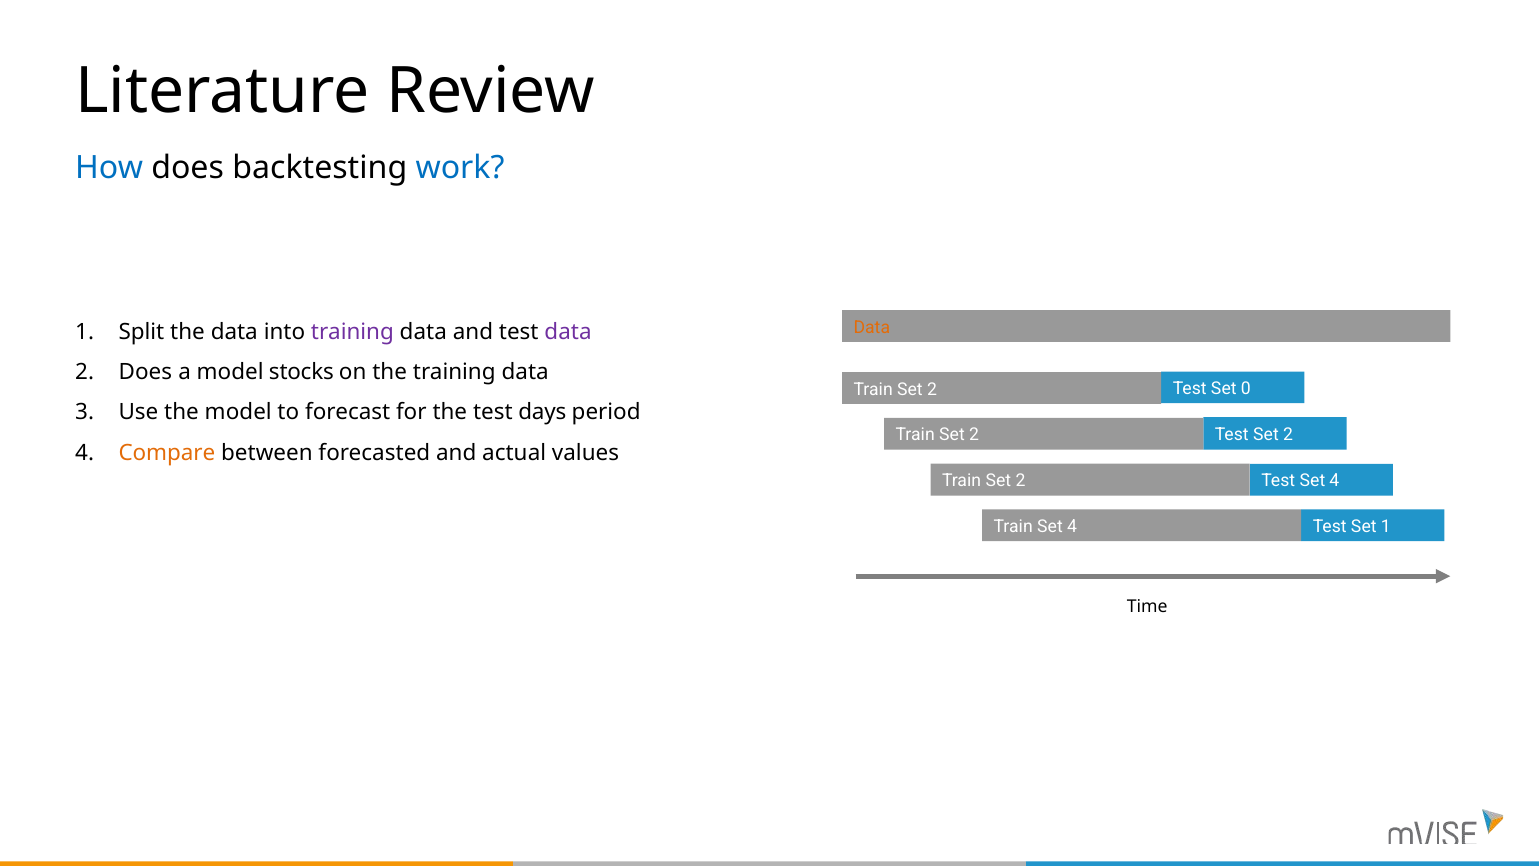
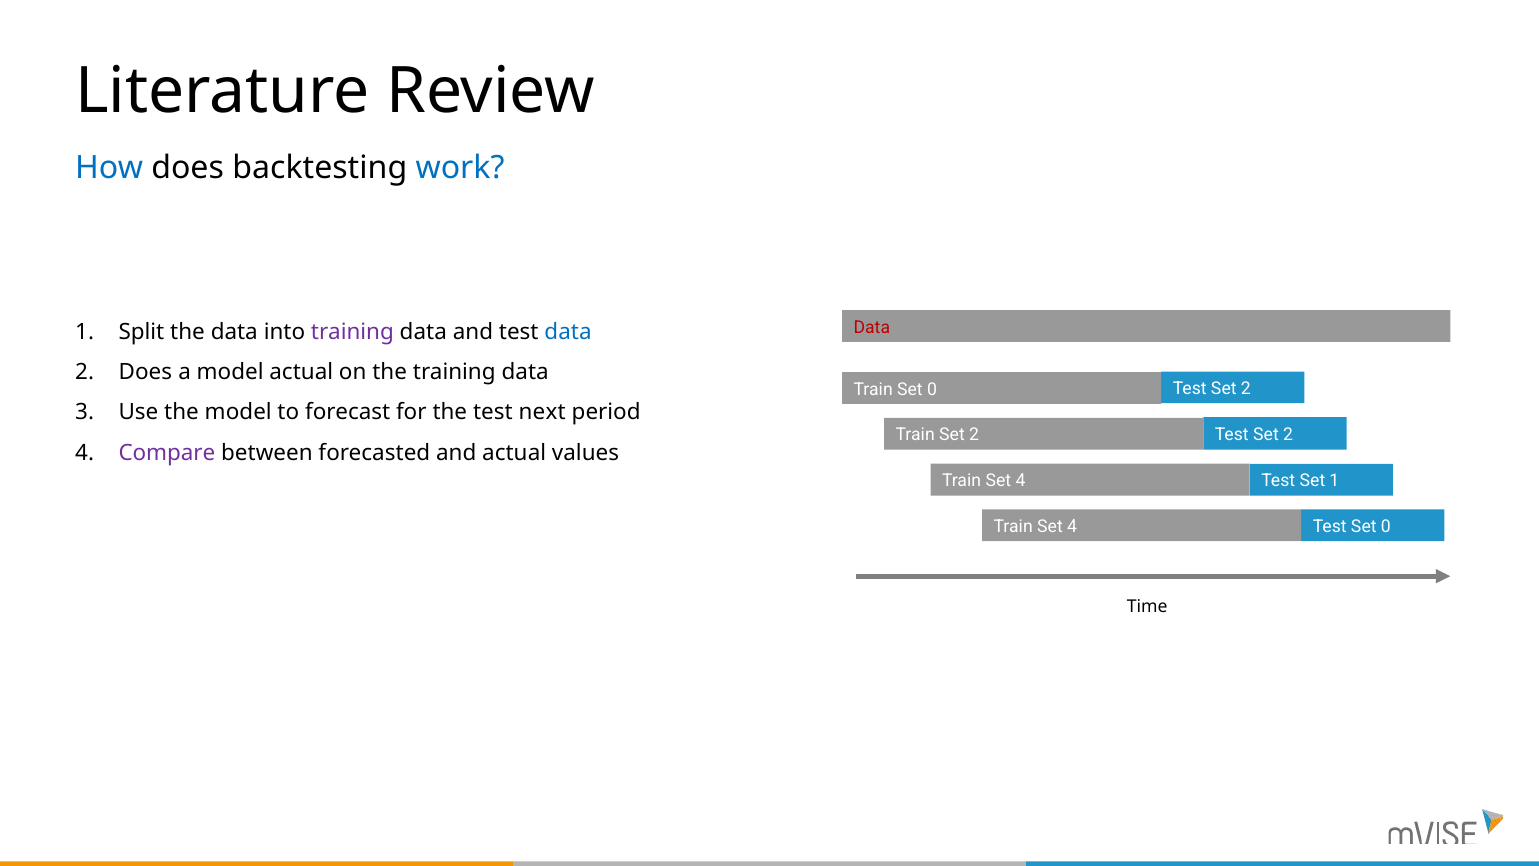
Data colour: orange -> red (872, 327)
data colour: purple -> blue (568, 332)
model stocks: stocks -> actual (301, 372)
0: 0 -> 2 (1246, 389)
2: 2 -> 0 (932, 389)
days: days -> next (542, 412)
Compare colour: orange -> purple (167, 453)
2: 2 -> 4 (1021, 481)
Test Set 4: 4 -> 1 (1334, 481)
Test Set 1: 1 -> 0 (1386, 526)
